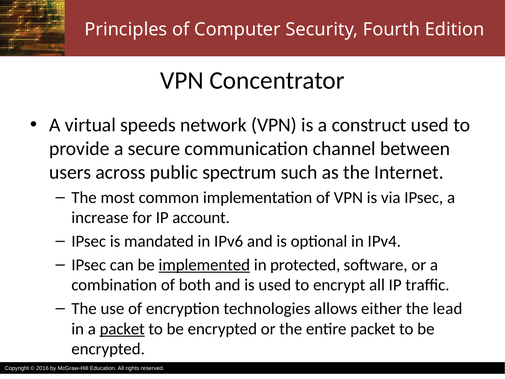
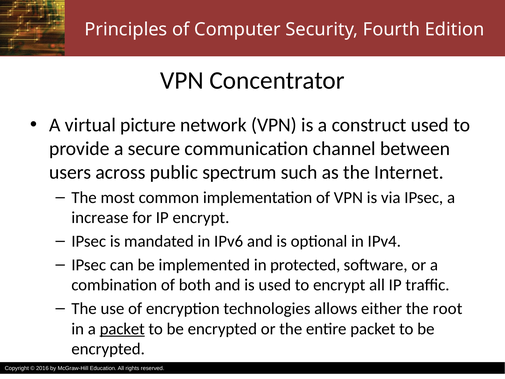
speeds: speeds -> picture (148, 125)
IP account: account -> encrypt (201, 218)
implemented underline: present -> none (204, 265)
lead: lead -> root (448, 308)
